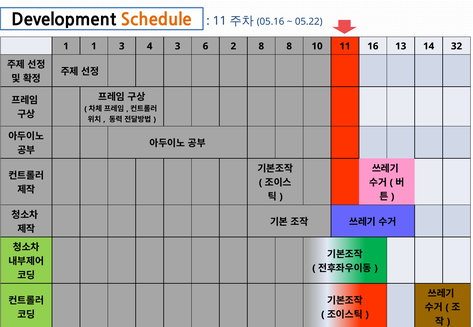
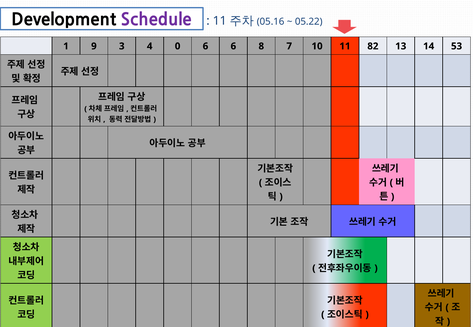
Schedule colour: orange -> purple (156, 20)
1 1: 1 -> 9 (94, 46)
4 3: 3 -> 0 (178, 46)
6 2: 2 -> 6 (233, 46)
8 8: 8 -> 7 (289, 46)
16: 16 -> 82 (373, 46)
32: 32 -> 53 (457, 46)
